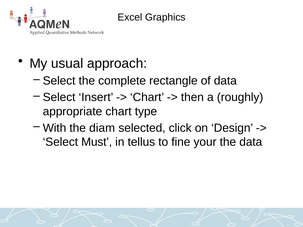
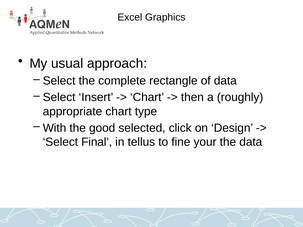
diam: diam -> good (102, 128)
Must: Must -> Final (97, 142)
